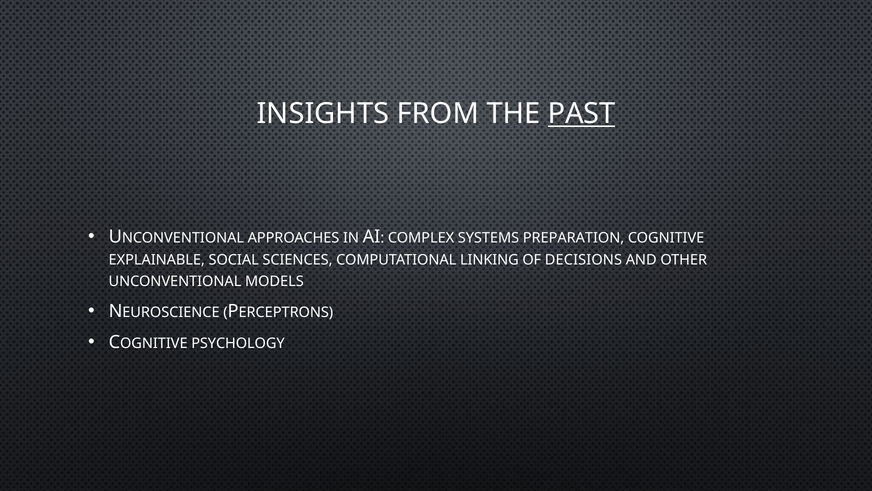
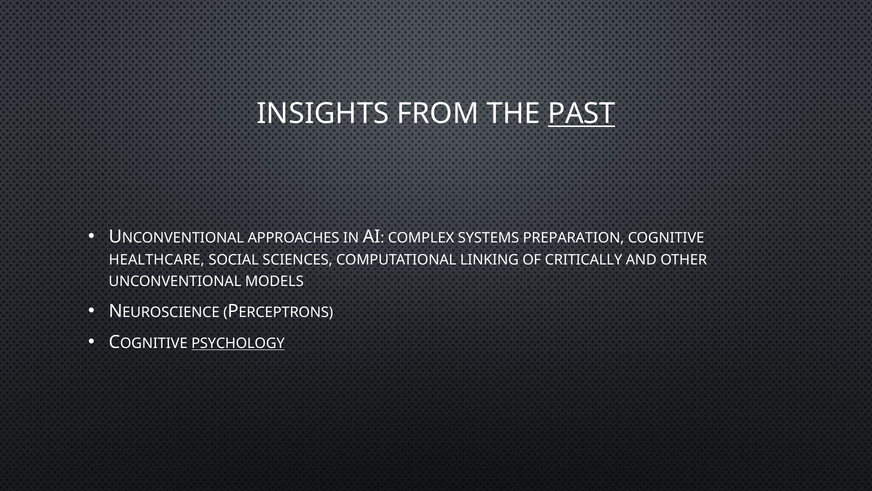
EXPLAINABLE: EXPLAINABLE -> HEALTHCARE (157, 259)
DECISIONS: DECISIONS -> CRITICALLY (584, 259)
PSYCHOLOGY underline: none -> present (238, 343)
